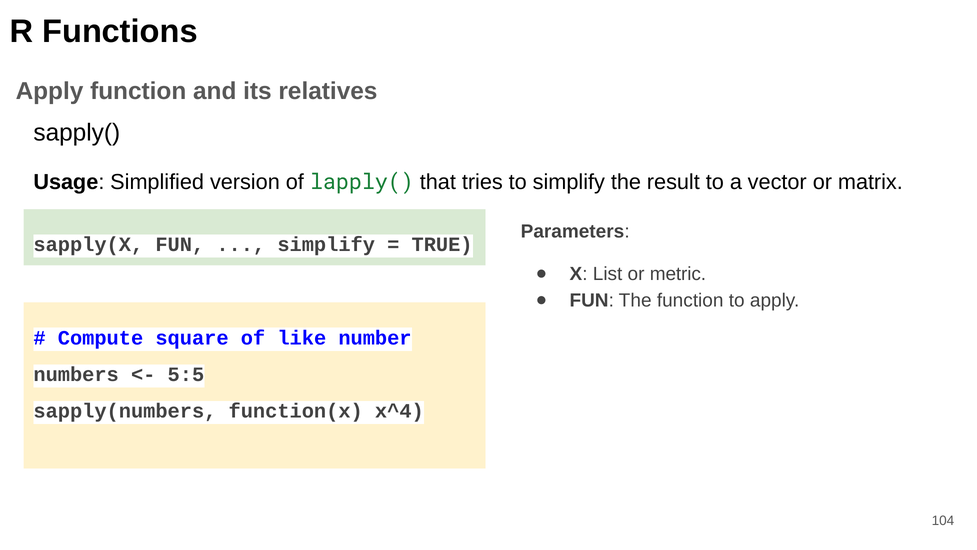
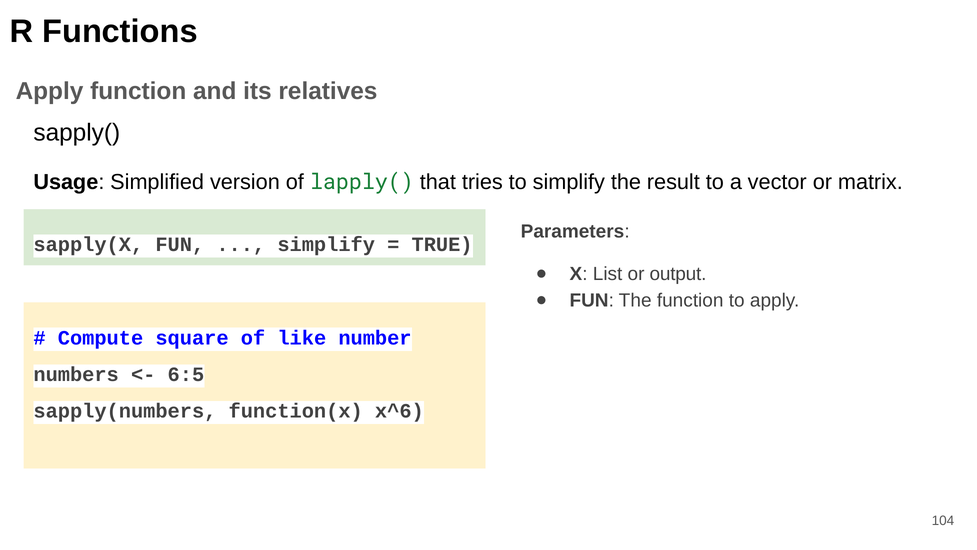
metric: metric -> output (678, 274)
5:5: 5:5 -> 6:5 (186, 374)
x^4: x^4 -> x^6 (399, 411)
